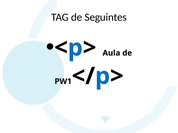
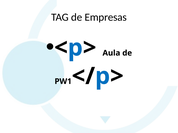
Seguintes: Seguintes -> Empresas (106, 17)
